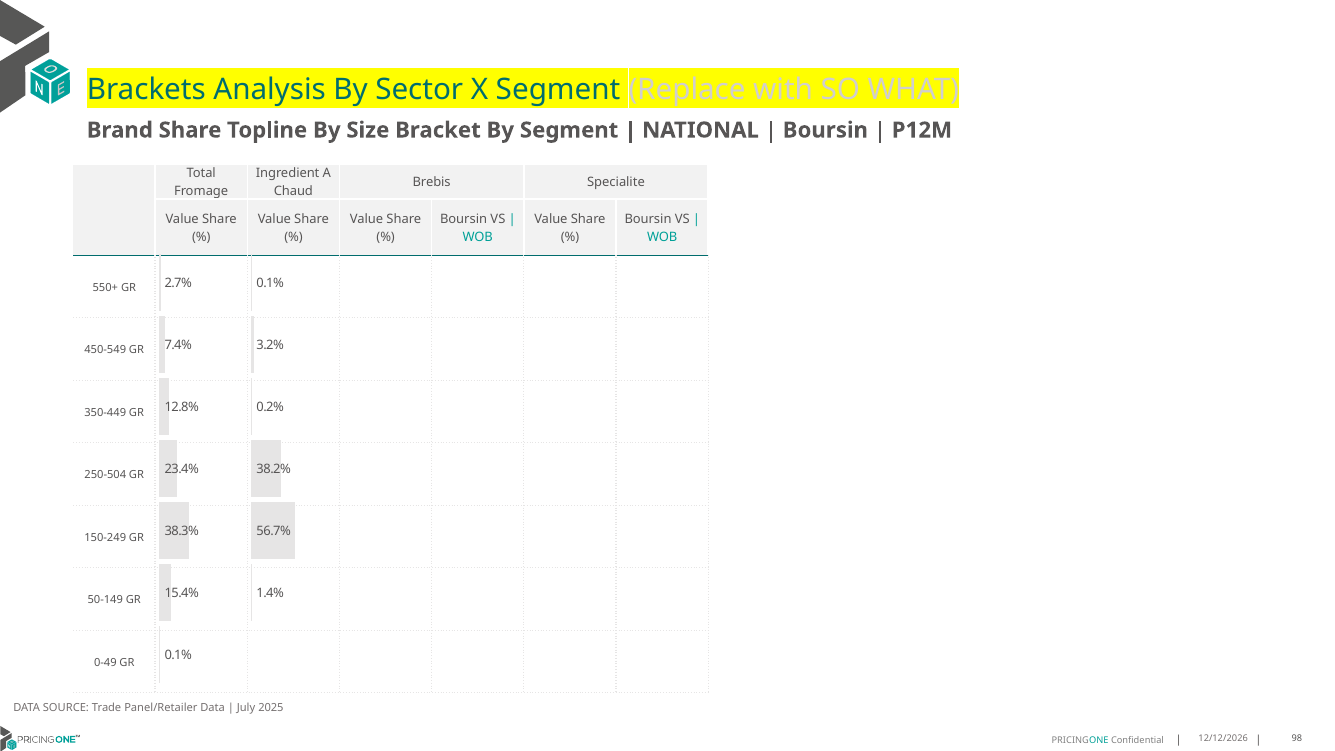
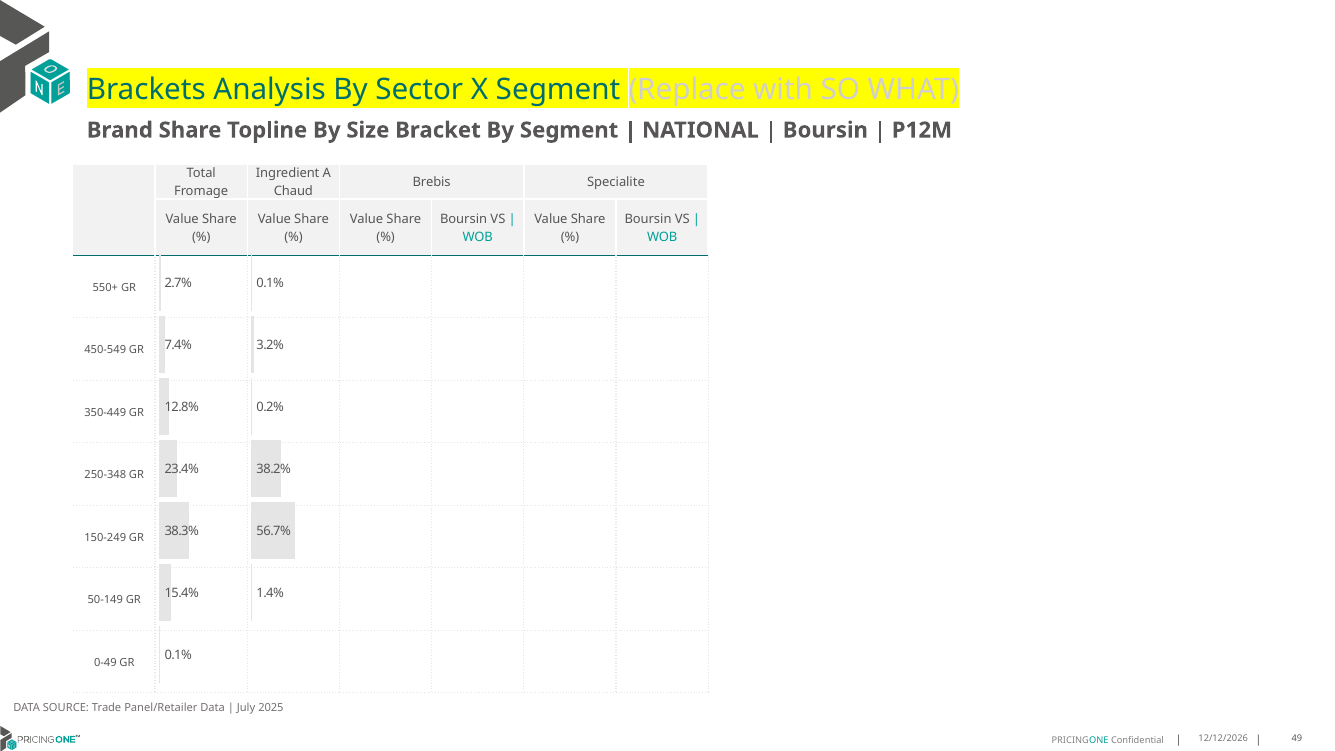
250-504: 250-504 -> 250-348 (105, 475)
98: 98 -> 49 (1297, 738)
